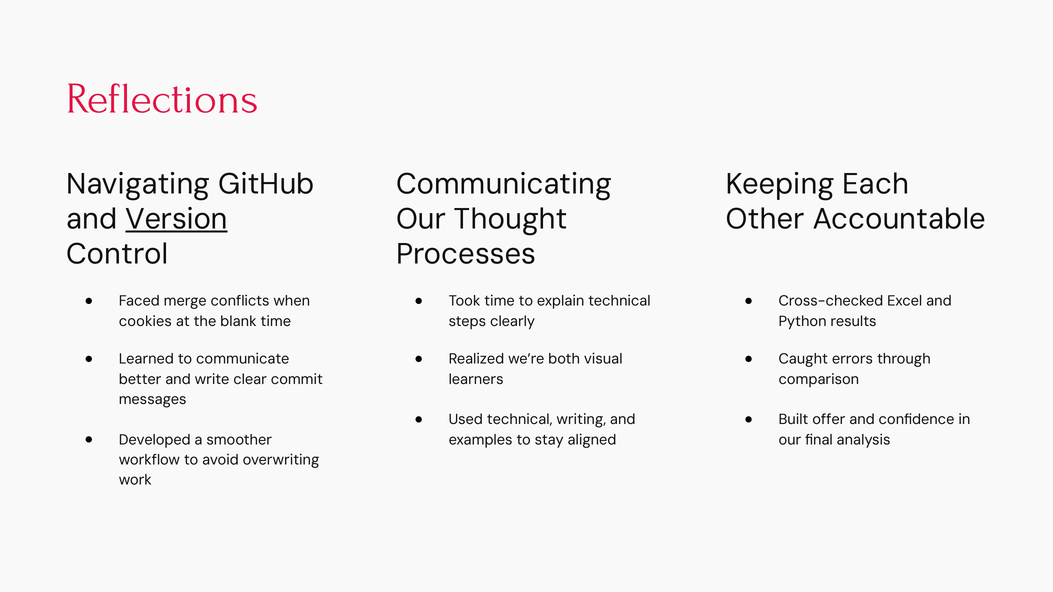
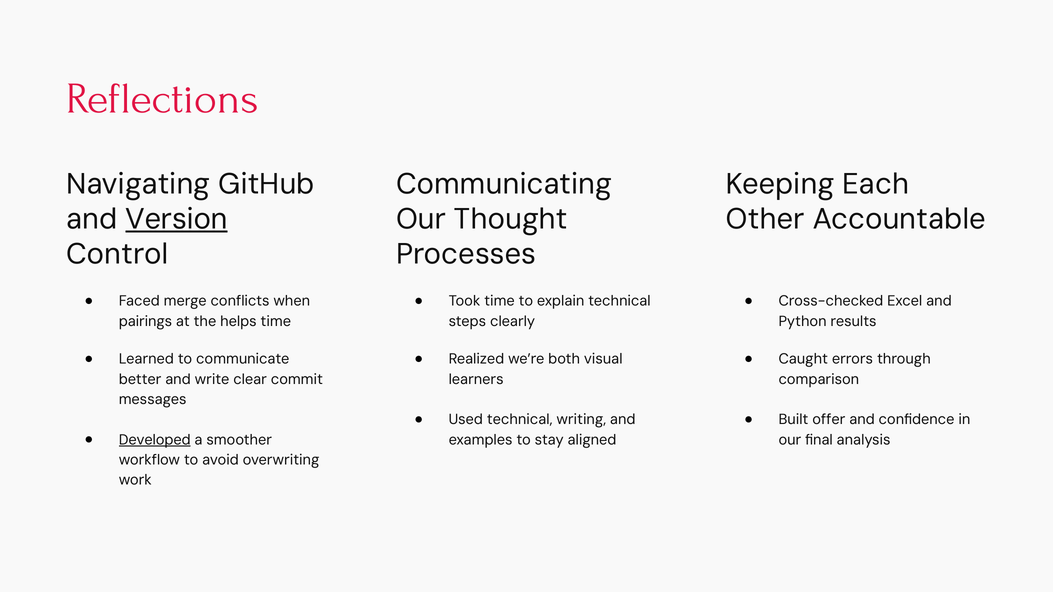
cookies: cookies -> pairings (145, 322)
blank: blank -> helps (238, 322)
Developed underline: none -> present (155, 440)
